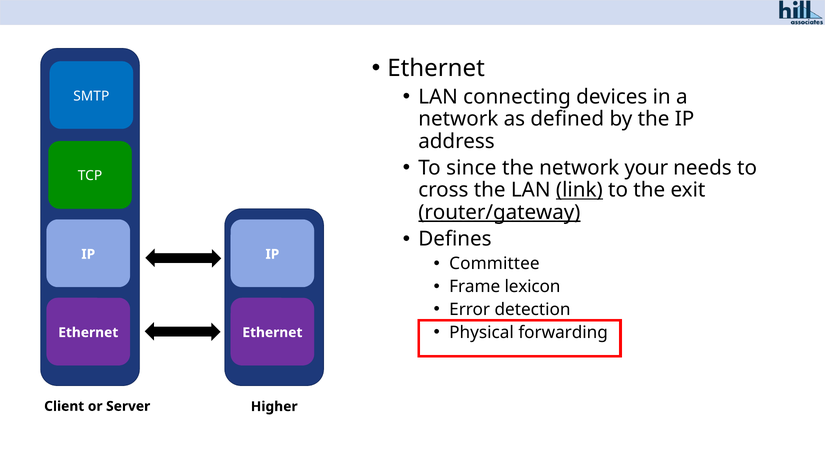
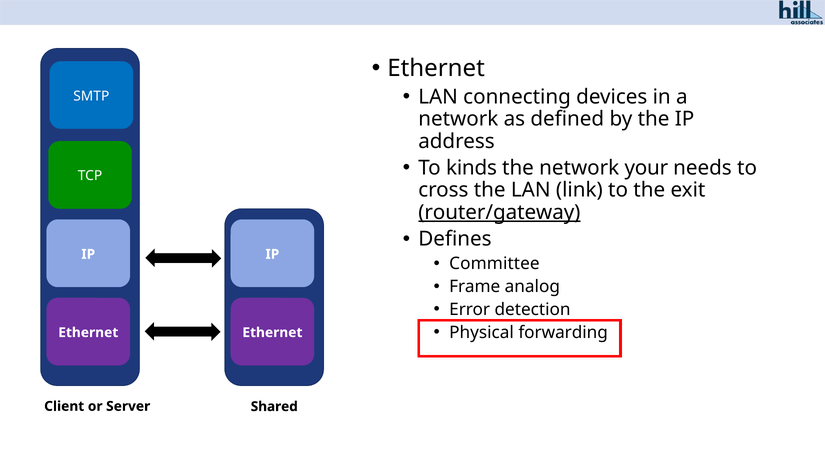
since: since -> kinds (471, 168)
link underline: present -> none (579, 190)
lexicon: lexicon -> analog (532, 287)
Higher: Higher -> Shared (274, 407)
